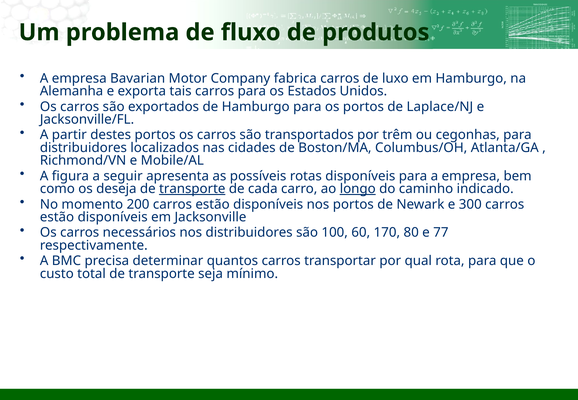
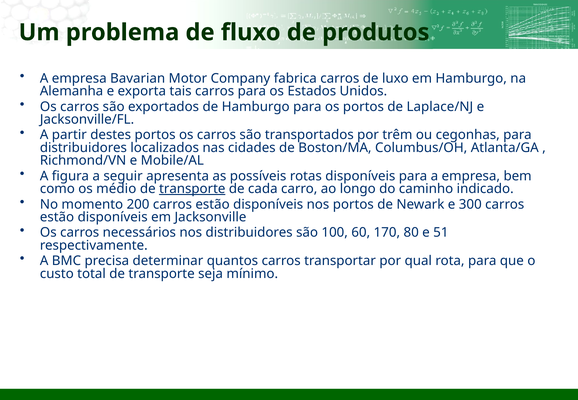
deseja: deseja -> médio (116, 189)
longo underline: present -> none (358, 189)
77: 77 -> 51 (441, 233)
